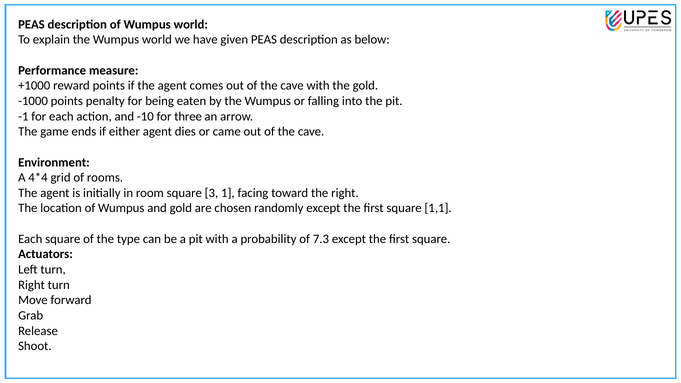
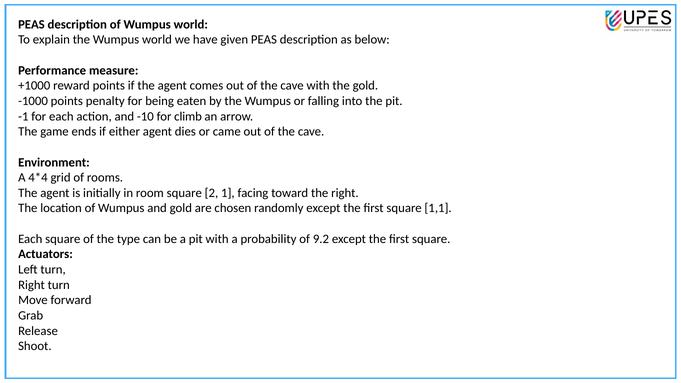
three: three -> climb (188, 116)
3: 3 -> 2 (211, 193)
7.3: 7.3 -> 9.2 (321, 239)
